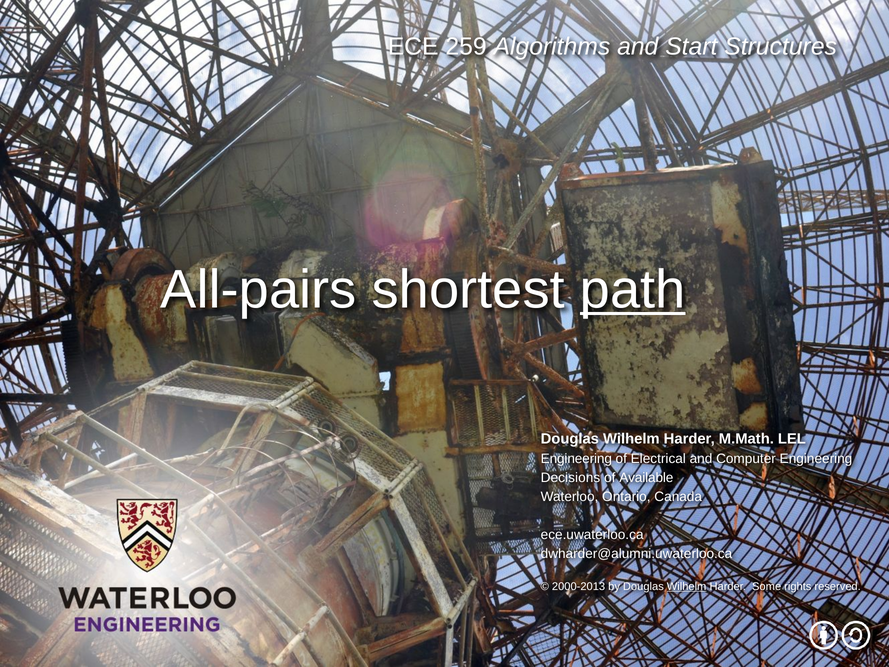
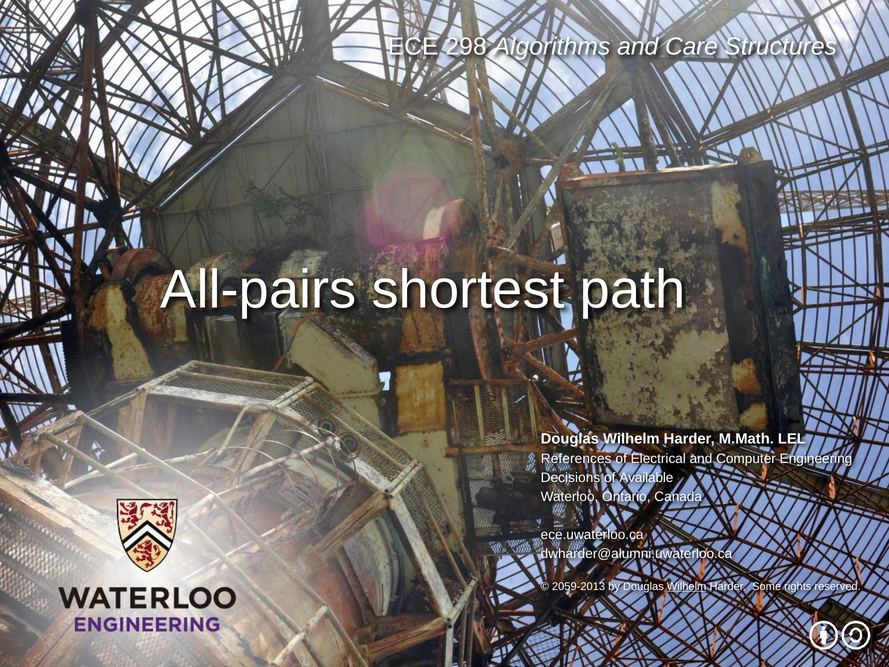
259: 259 -> 298 (466, 46)
Start: Start -> Care (691, 46)
path underline: present -> none (633, 290)
Engineering: Engineering -> References (576, 458)
2000-2013: 2000-2013 -> 2059-2013 (579, 586)
